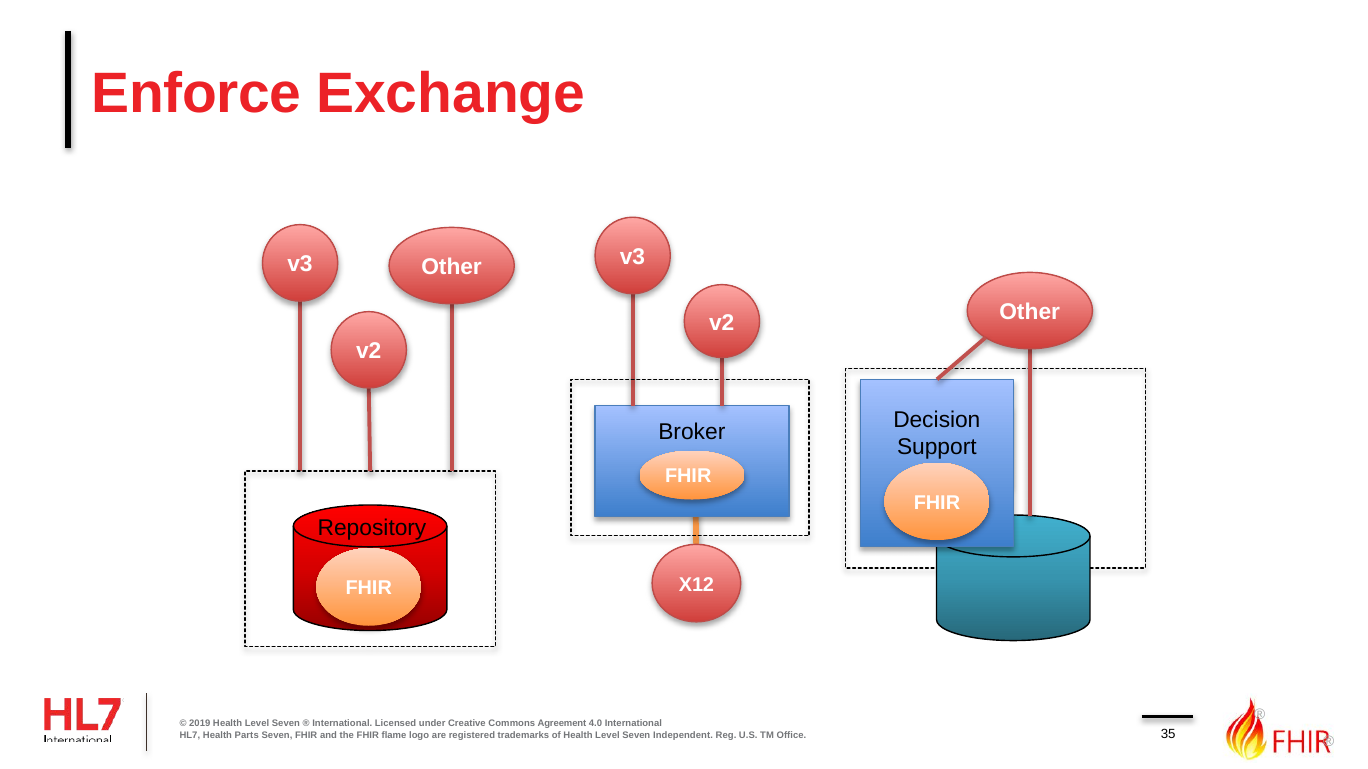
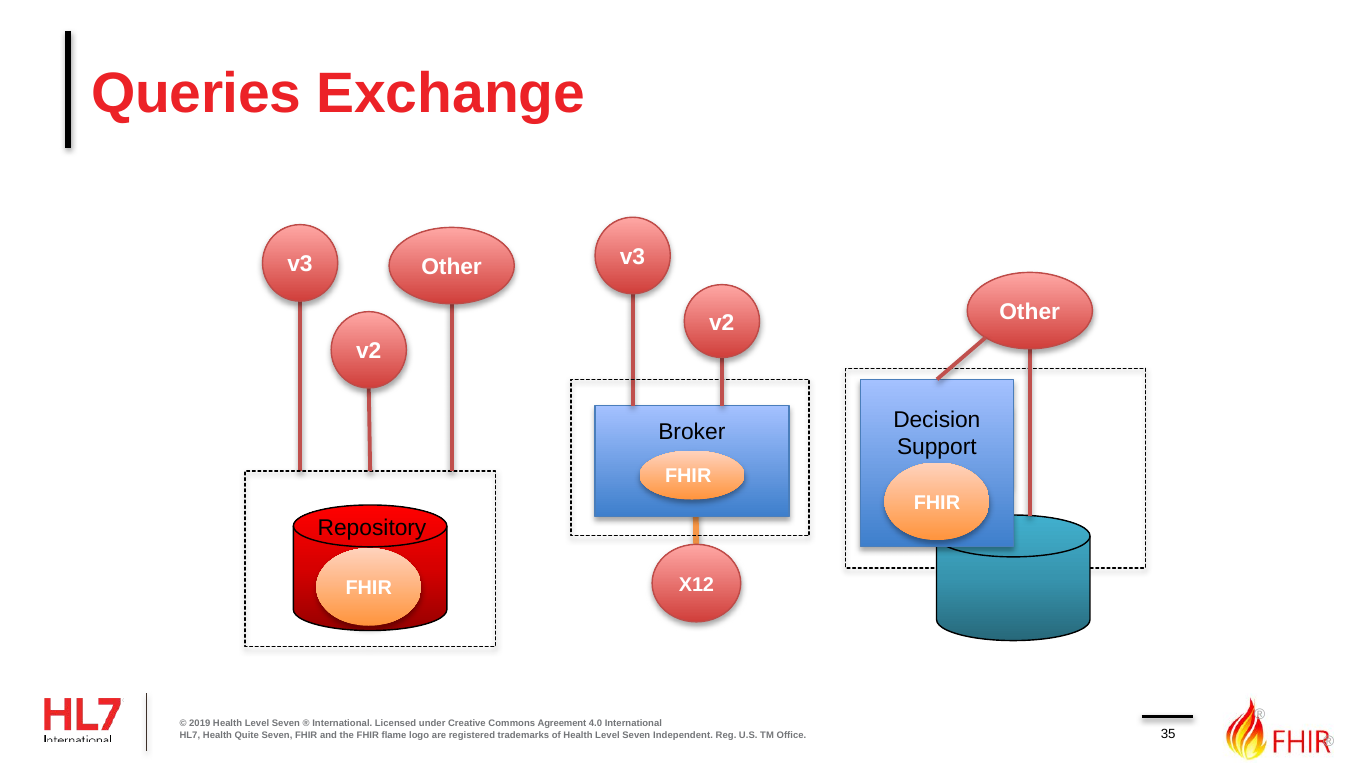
Enforce: Enforce -> Queries (196, 93)
Parts: Parts -> Quite (247, 736)
